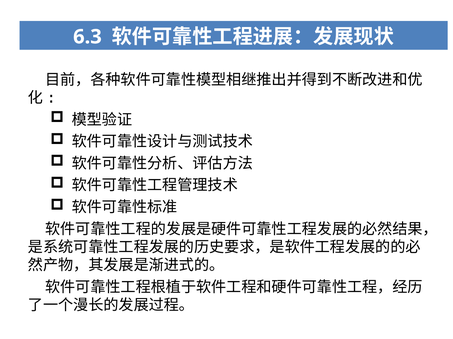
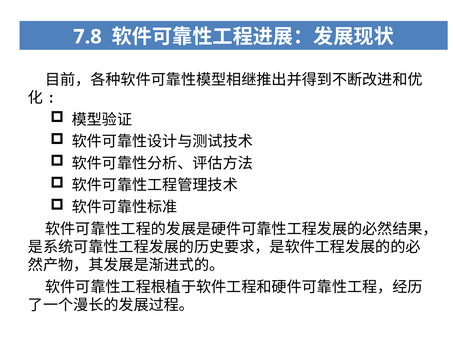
6.3: 6.3 -> 7.8 (87, 37)
